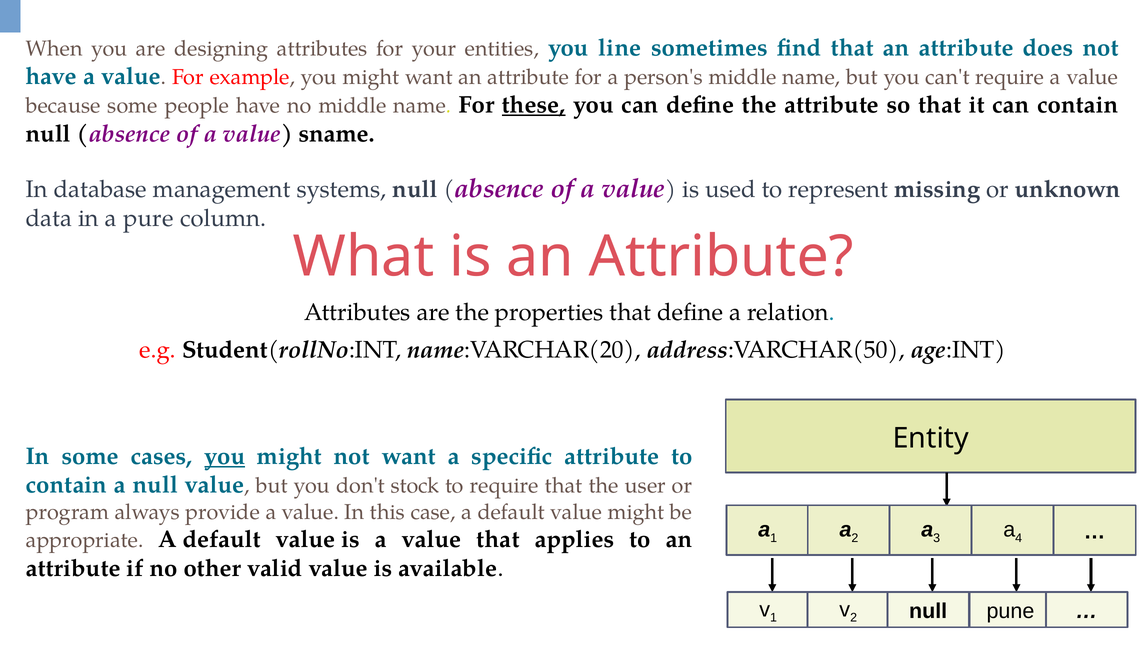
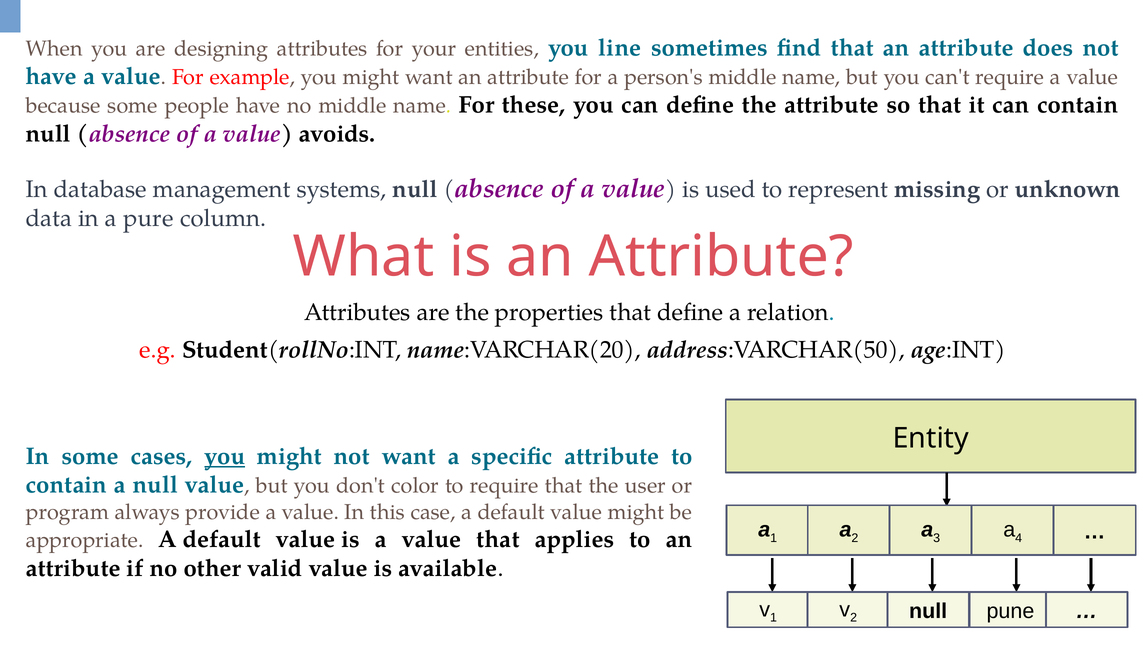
these underline: present -> none (534, 105)
sname: sname -> avoids (337, 134)
stock: stock -> color (415, 486)
